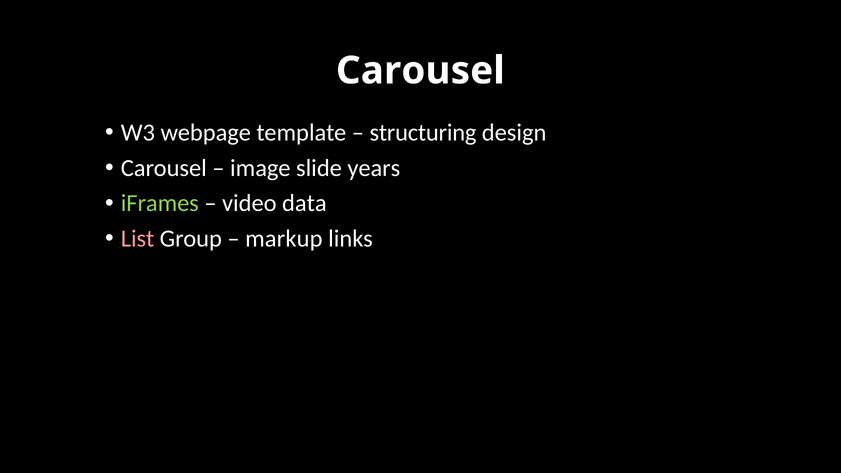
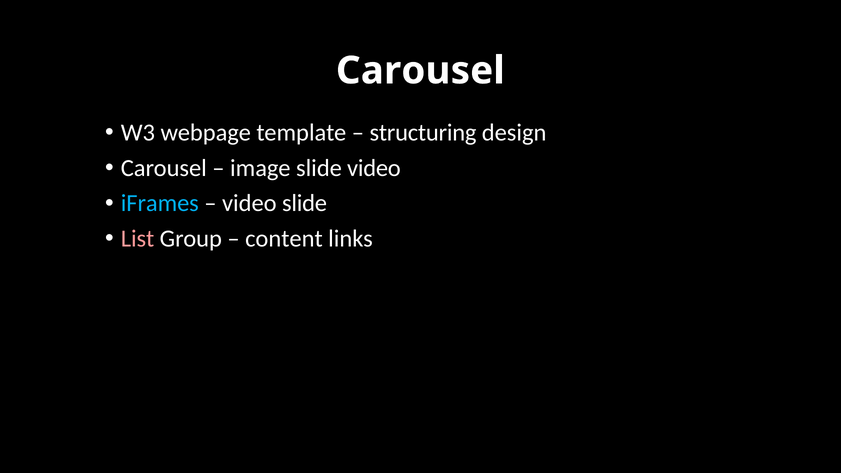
slide years: years -> video (374, 168)
iFrames colour: light green -> light blue (160, 203)
video data: data -> slide (305, 203)
markup: markup -> content (284, 239)
